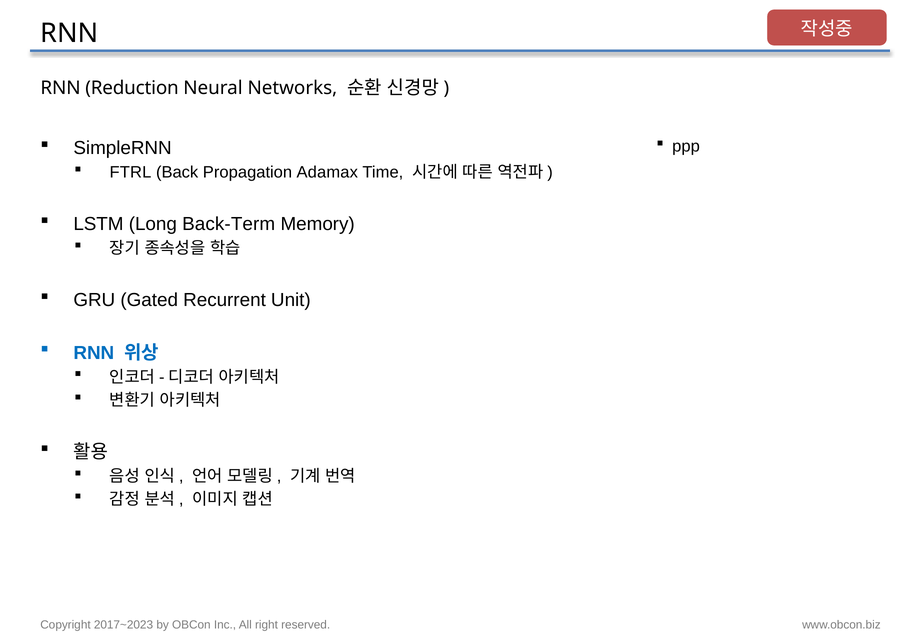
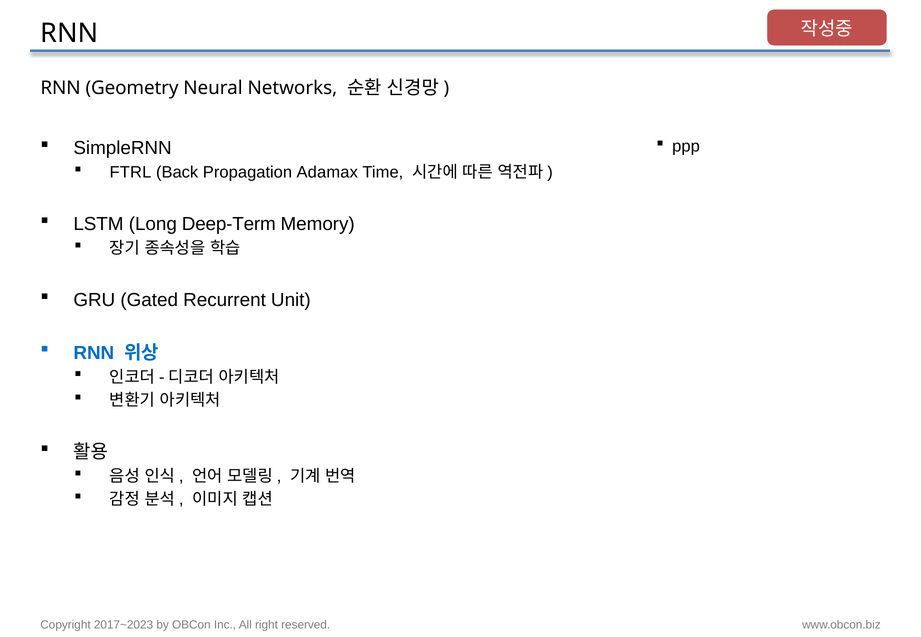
Reduction: Reduction -> Geometry (132, 88)
Back-Term: Back-Term -> Deep-Term (229, 224)
